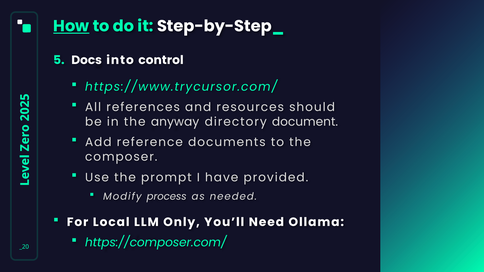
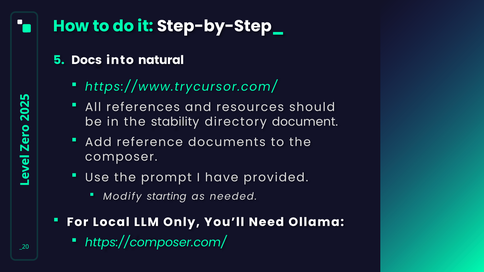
How underline: present -> none (71, 26)
control: control -> natural (161, 60)
anyway: anyway -> stability (175, 122)
process: process -> starting (167, 197)
